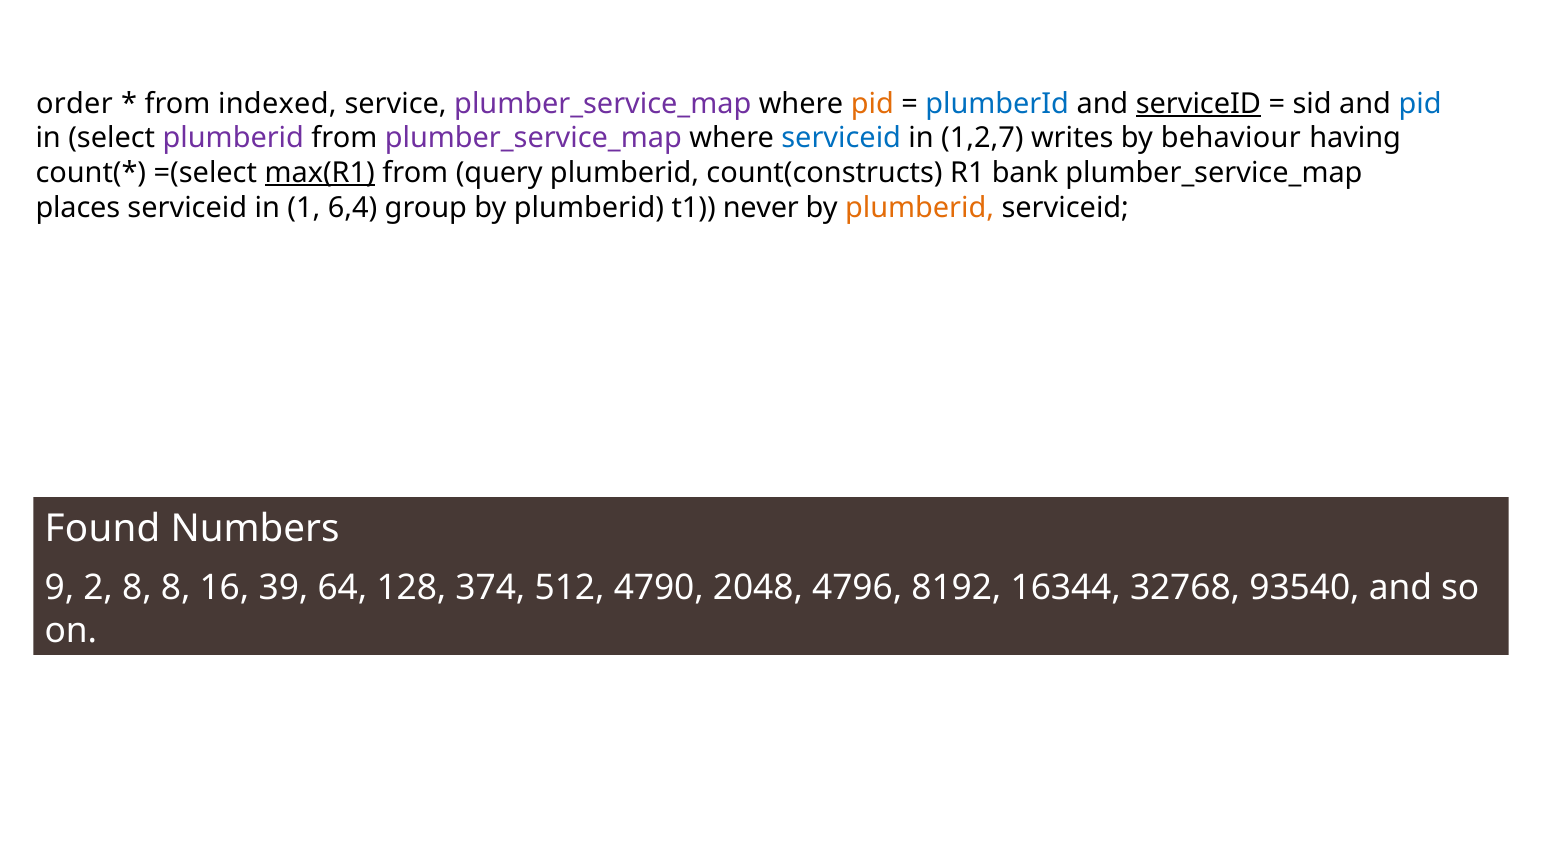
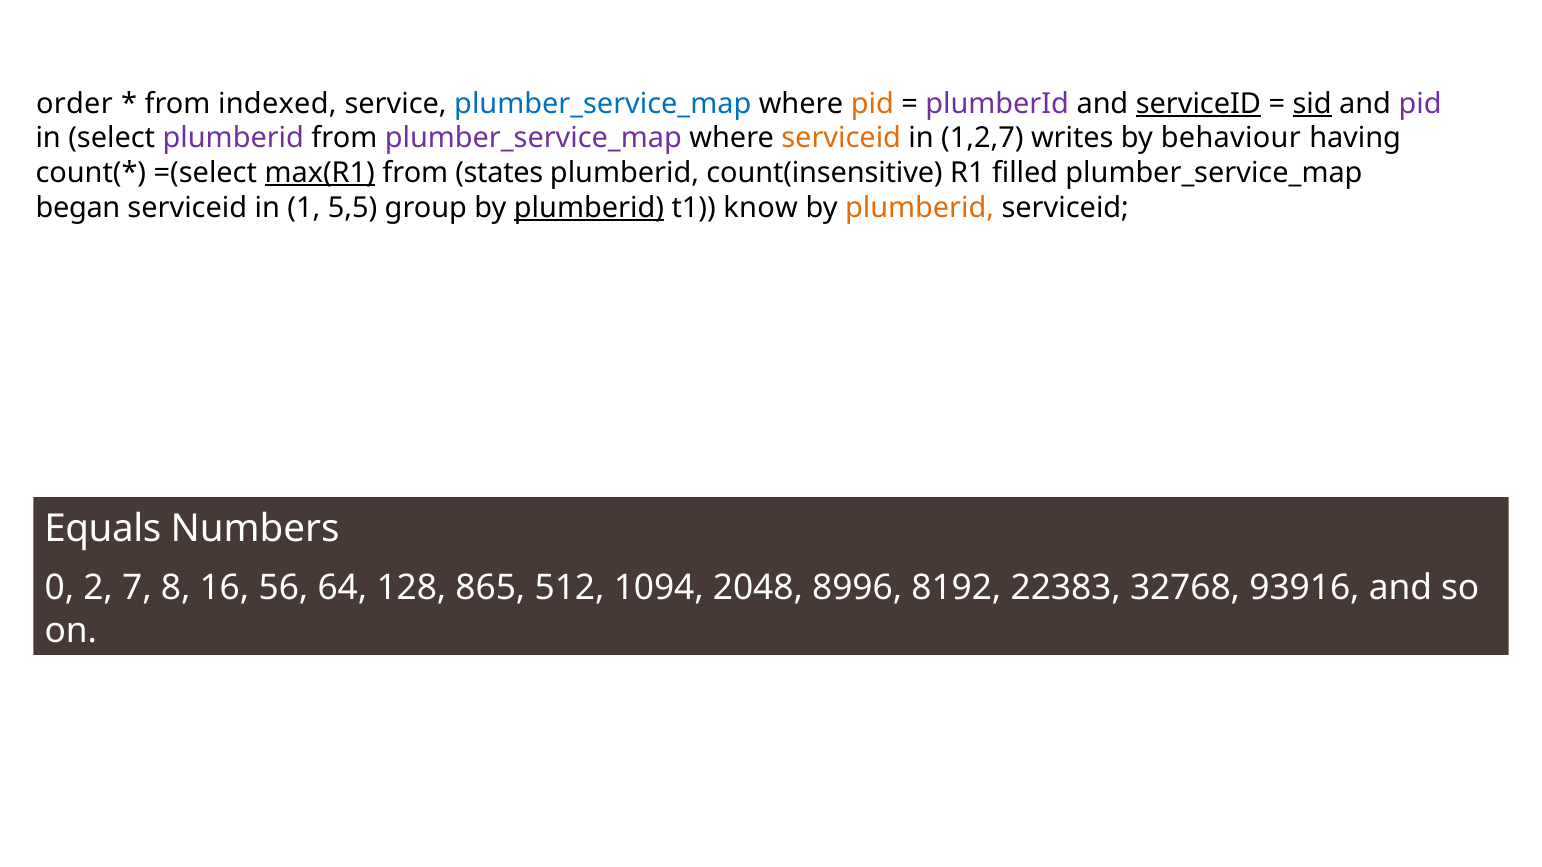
plumber_service_map colour: purple -> blue (603, 104)
plumberId colour: blue -> purple (997, 104)
sid underline: none -> present (1312, 104)
pid colour: blue -> purple (1420, 104)
serviceid colour: blue -> orange (841, 138)
query: query -> states (499, 173)
count(constructs: count(constructs -> count(insensitive (825, 173)
bank: bank -> filled (1025, 173)
places: places -> began (78, 208)
6,4: 6,4 -> 5,5 (353, 208)
plumberid underline: none -> present (589, 208)
never: never -> know (761, 208)
Found: Found -> Equals (103, 529)
9: 9 -> 0 (59, 588)
2 8: 8 -> 7 (137, 588)
39: 39 -> 56 (284, 588)
374: 374 -> 865 (490, 588)
4790: 4790 -> 1094 (659, 588)
4796: 4796 -> 8996 (857, 588)
16344: 16344 -> 22383 (1066, 588)
93540: 93540 -> 93916 (1305, 588)
